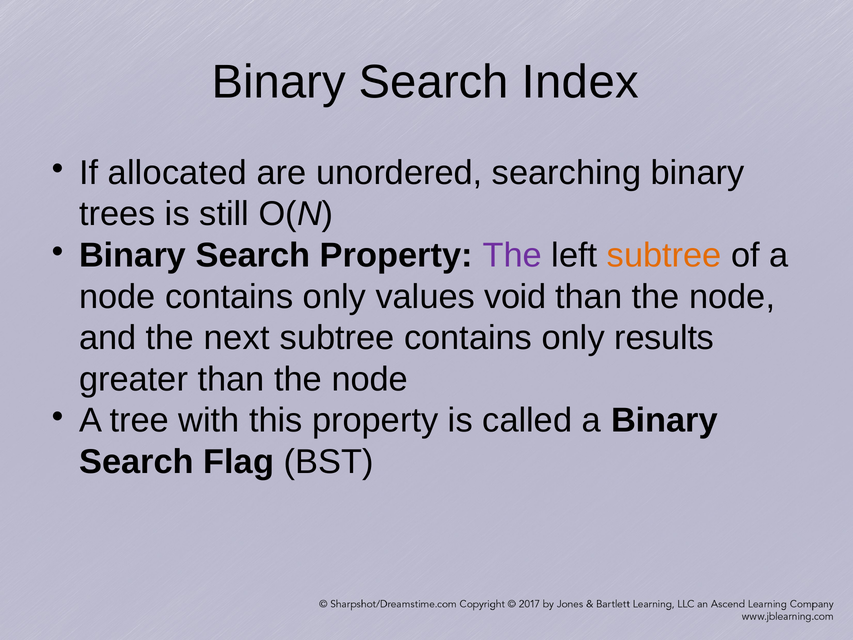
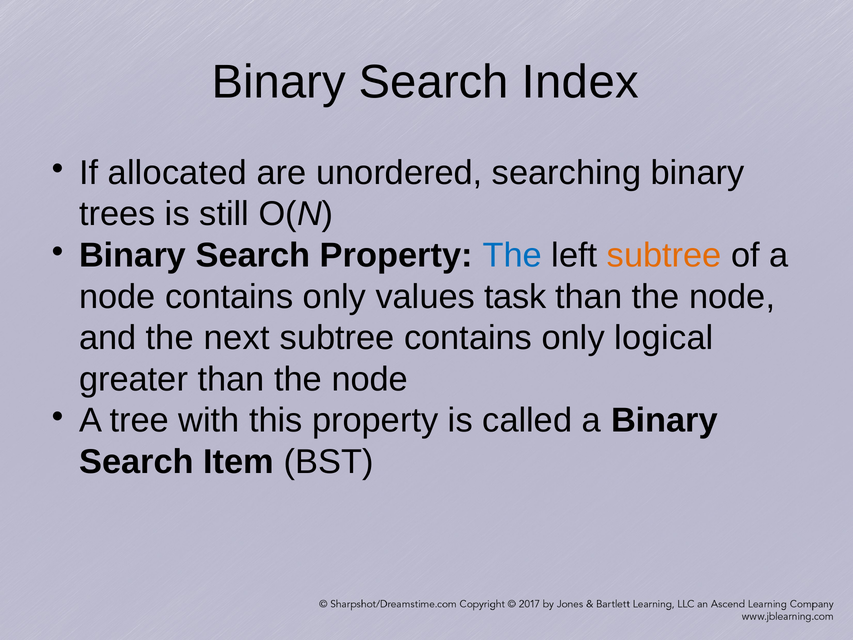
The colour: purple -> blue (512, 255)
void: void -> task (515, 297)
results: results -> logical (664, 338)
Flag: Flag -> Item (239, 462)
